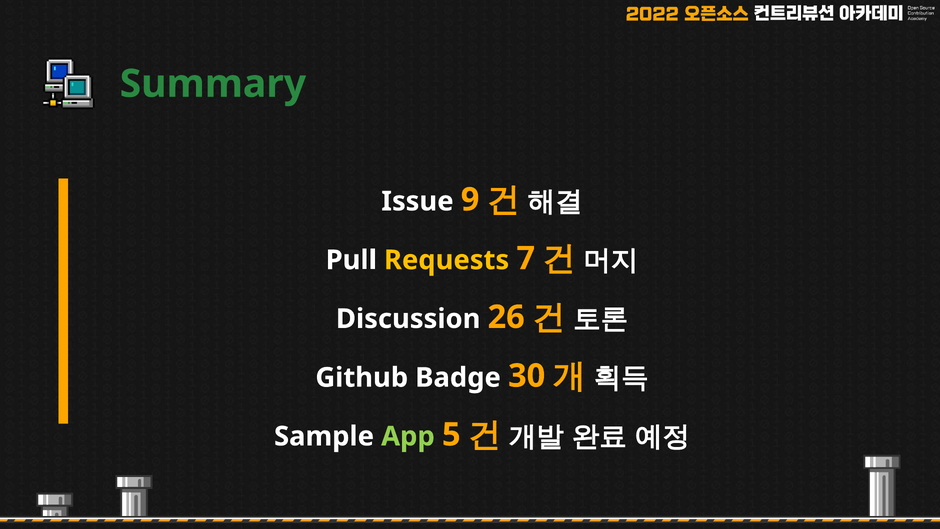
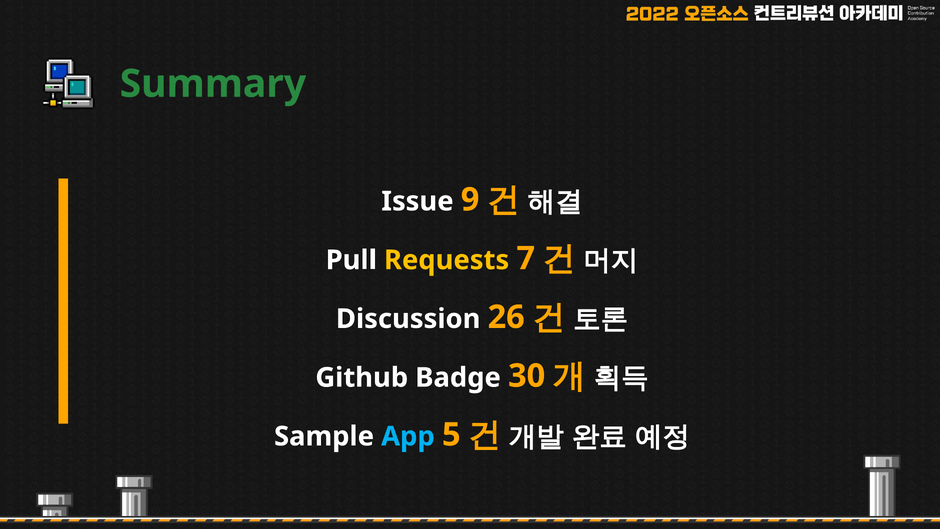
App colour: light green -> light blue (408, 436)
